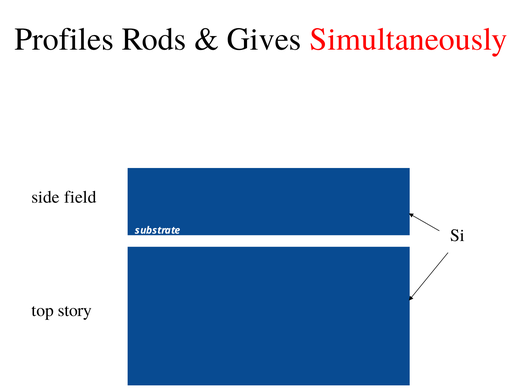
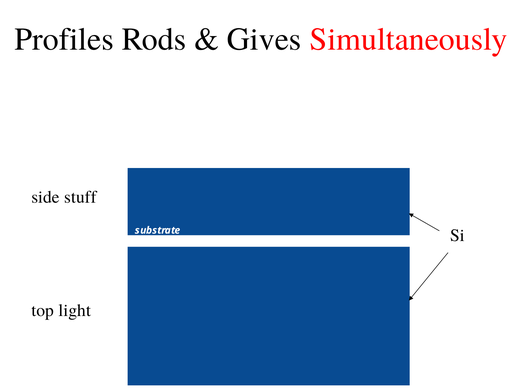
field: field -> stuff (80, 197)
story: story -> light (75, 310)
